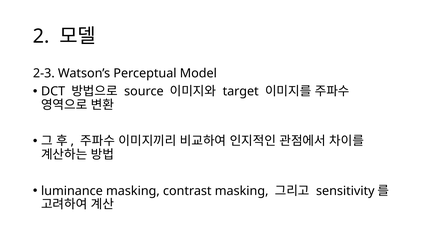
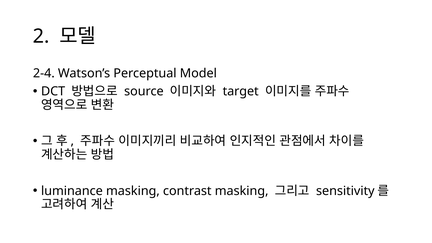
2-3: 2-3 -> 2-4 (44, 73)
